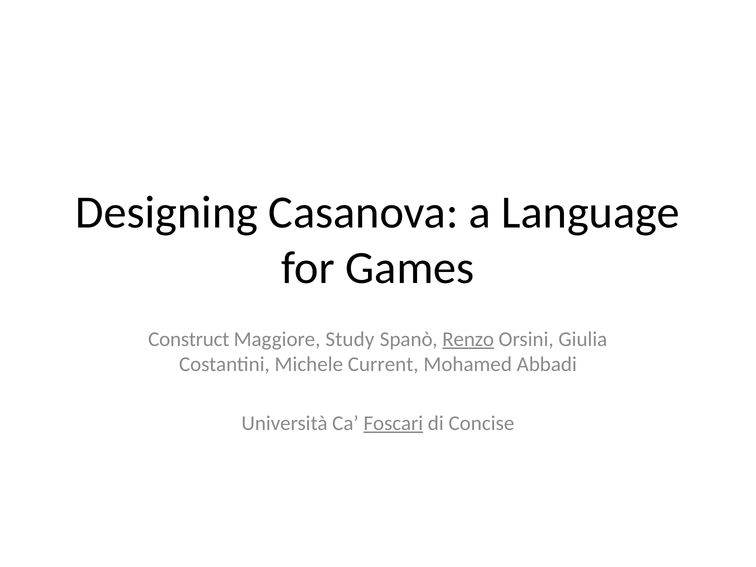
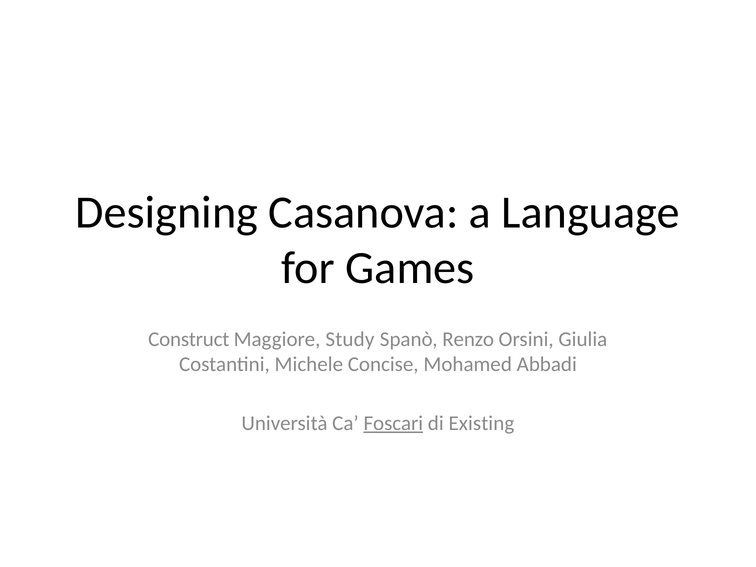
Renzo underline: present -> none (468, 339)
Current: Current -> Concise (383, 364)
Concise: Concise -> Existing (481, 423)
